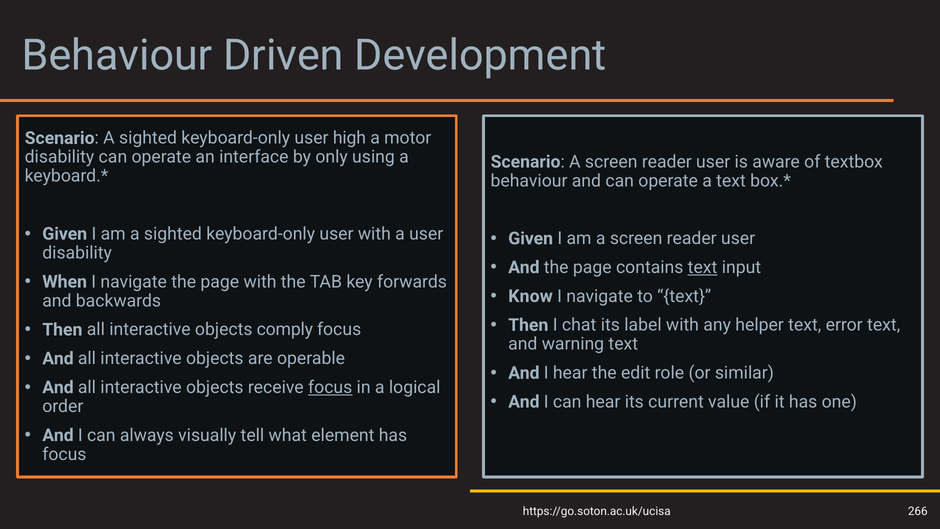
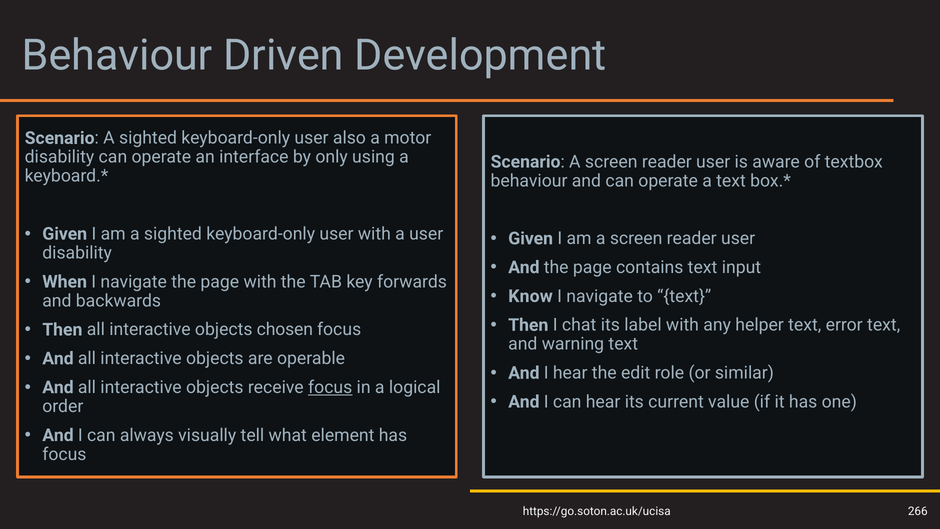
high: high -> also (349, 138)
text underline: present -> none (703, 267)
comply: comply -> chosen (285, 330)
